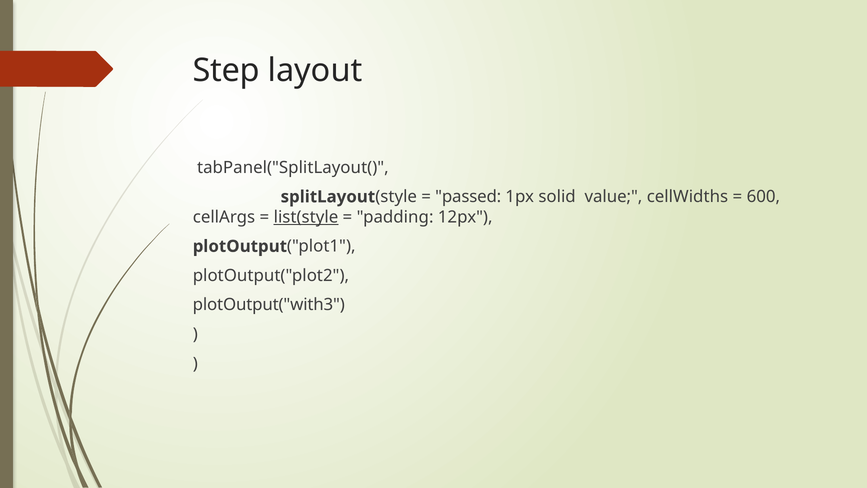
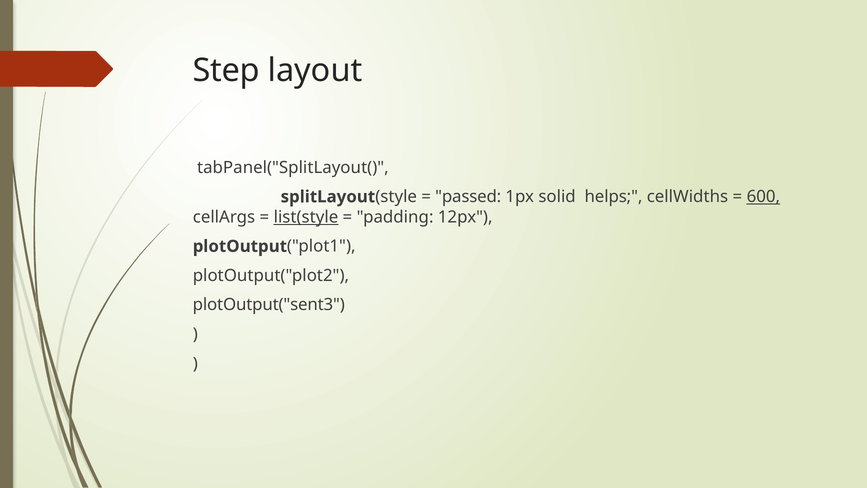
value: value -> helps (613, 197)
600 underline: none -> present (763, 197)
plotOutput("with3: plotOutput("with3 -> plotOutput("sent3 (269, 305)
